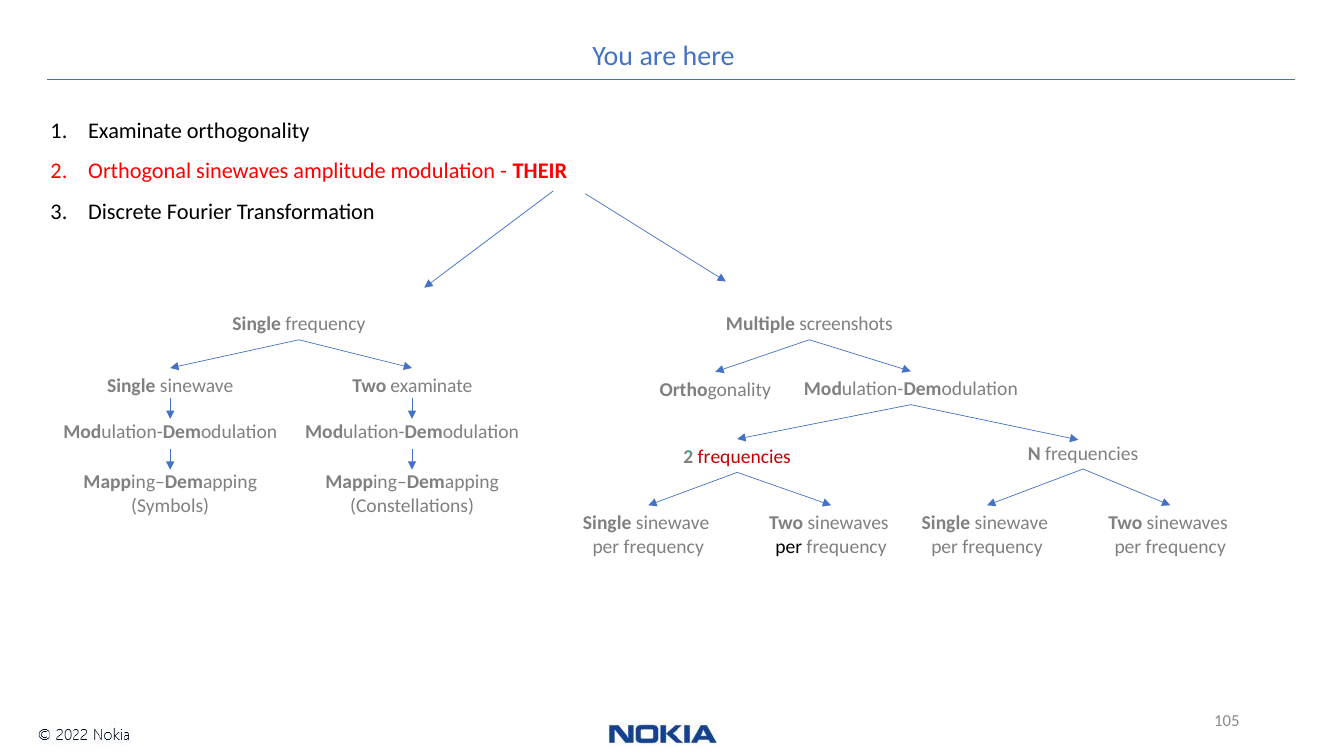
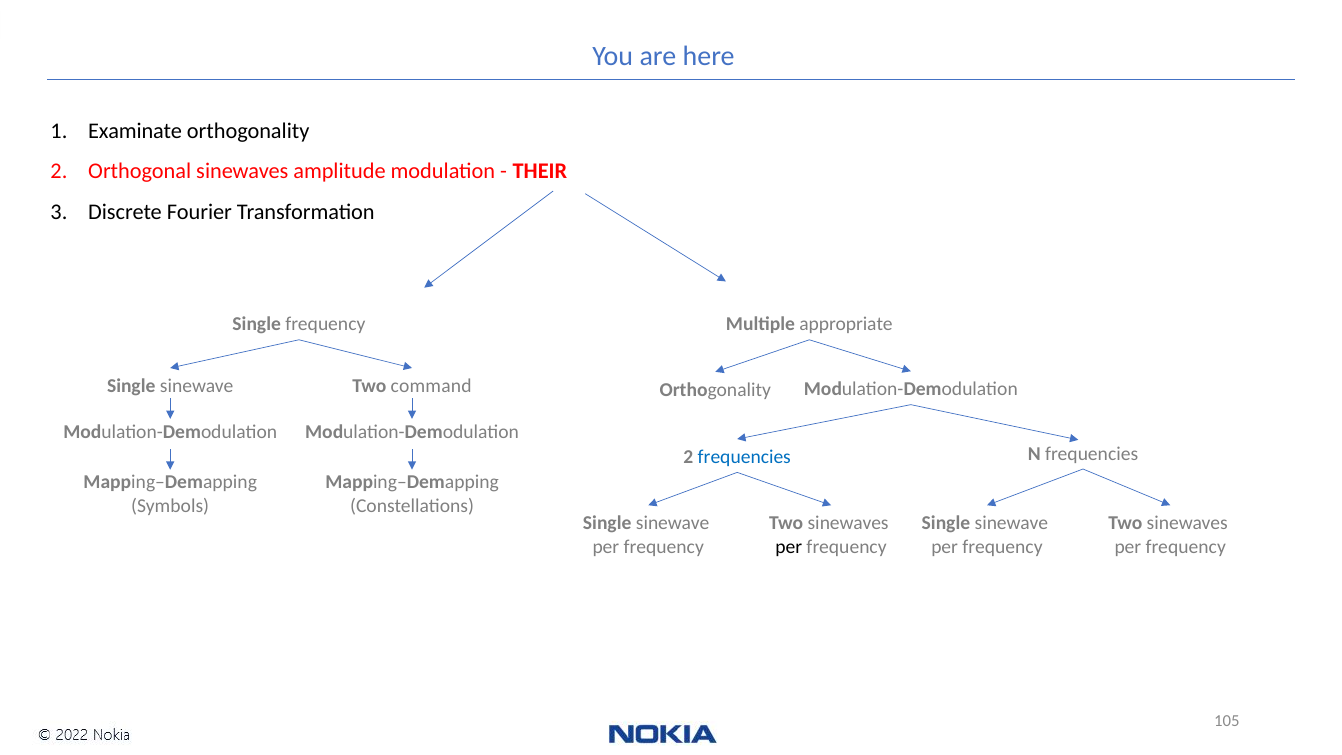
screenshots: screenshots -> appropriate (846, 324)
Two examinate: examinate -> command (431, 386)
frequencies colour: red -> blue (744, 457)
